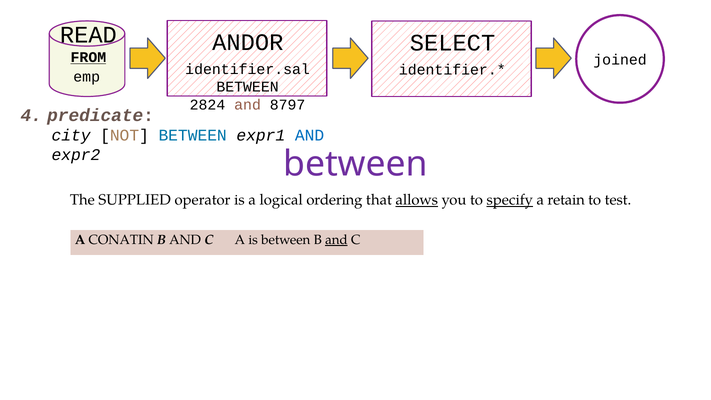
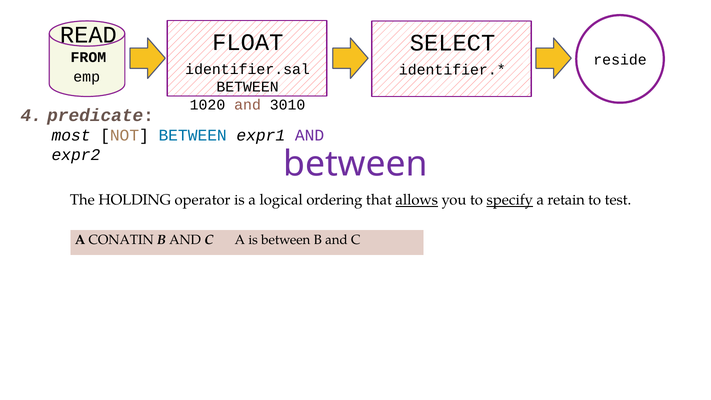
ANDOR: ANDOR -> FLOAT (248, 43)
FROM underline: present -> none (88, 57)
joined: joined -> reside (620, 60)
2824: 2824 -> 1020 (207, 105)
8797: 8797 -> 3010 (288, 105)
city: city -> most (71, 136)
AND colour: blue -> purple (310, 136)
SUPPLIED: SUPPLIED -> HOLDING (135, 200)
and underline: present -> none (336, 240)
